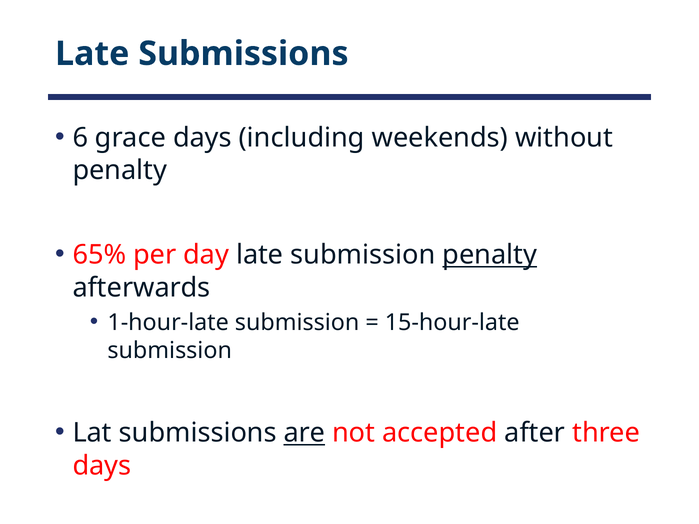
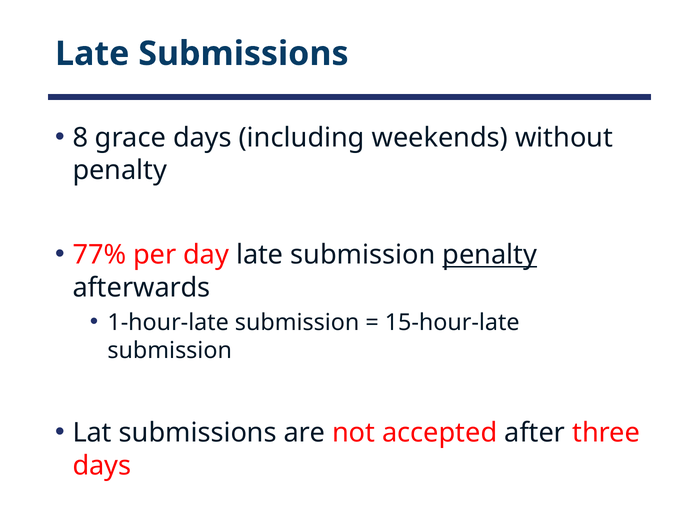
6: 6 -> 8 (80, 138)
65%: 65% -> 77% (99, 255)
are underline: present -> none (304, 433)
